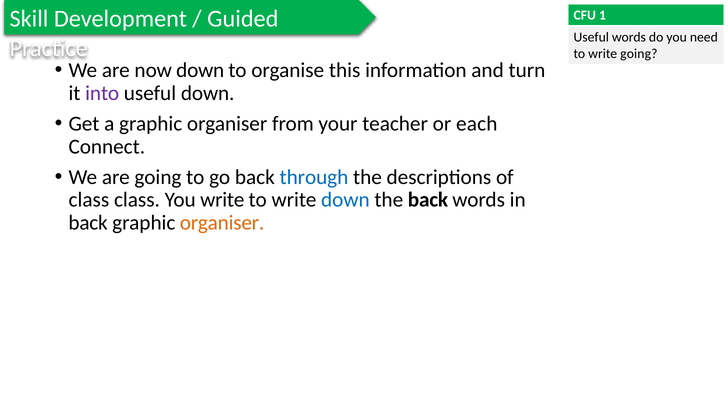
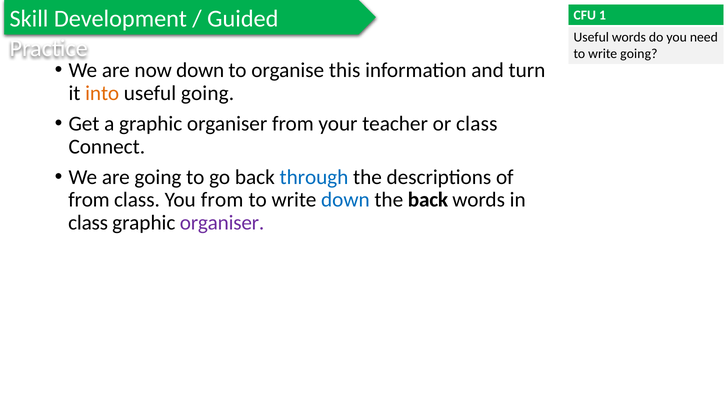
into colour: purple -> orange (102, 93)
useful down: down -> going (208, 93)
or each: each -> class (477, 124)
class: class -> from (89, 200)
You write: write -> from (222, 200)
back: back -> class (88, 223)
organiser colour: orange -> purple (222, 223)
